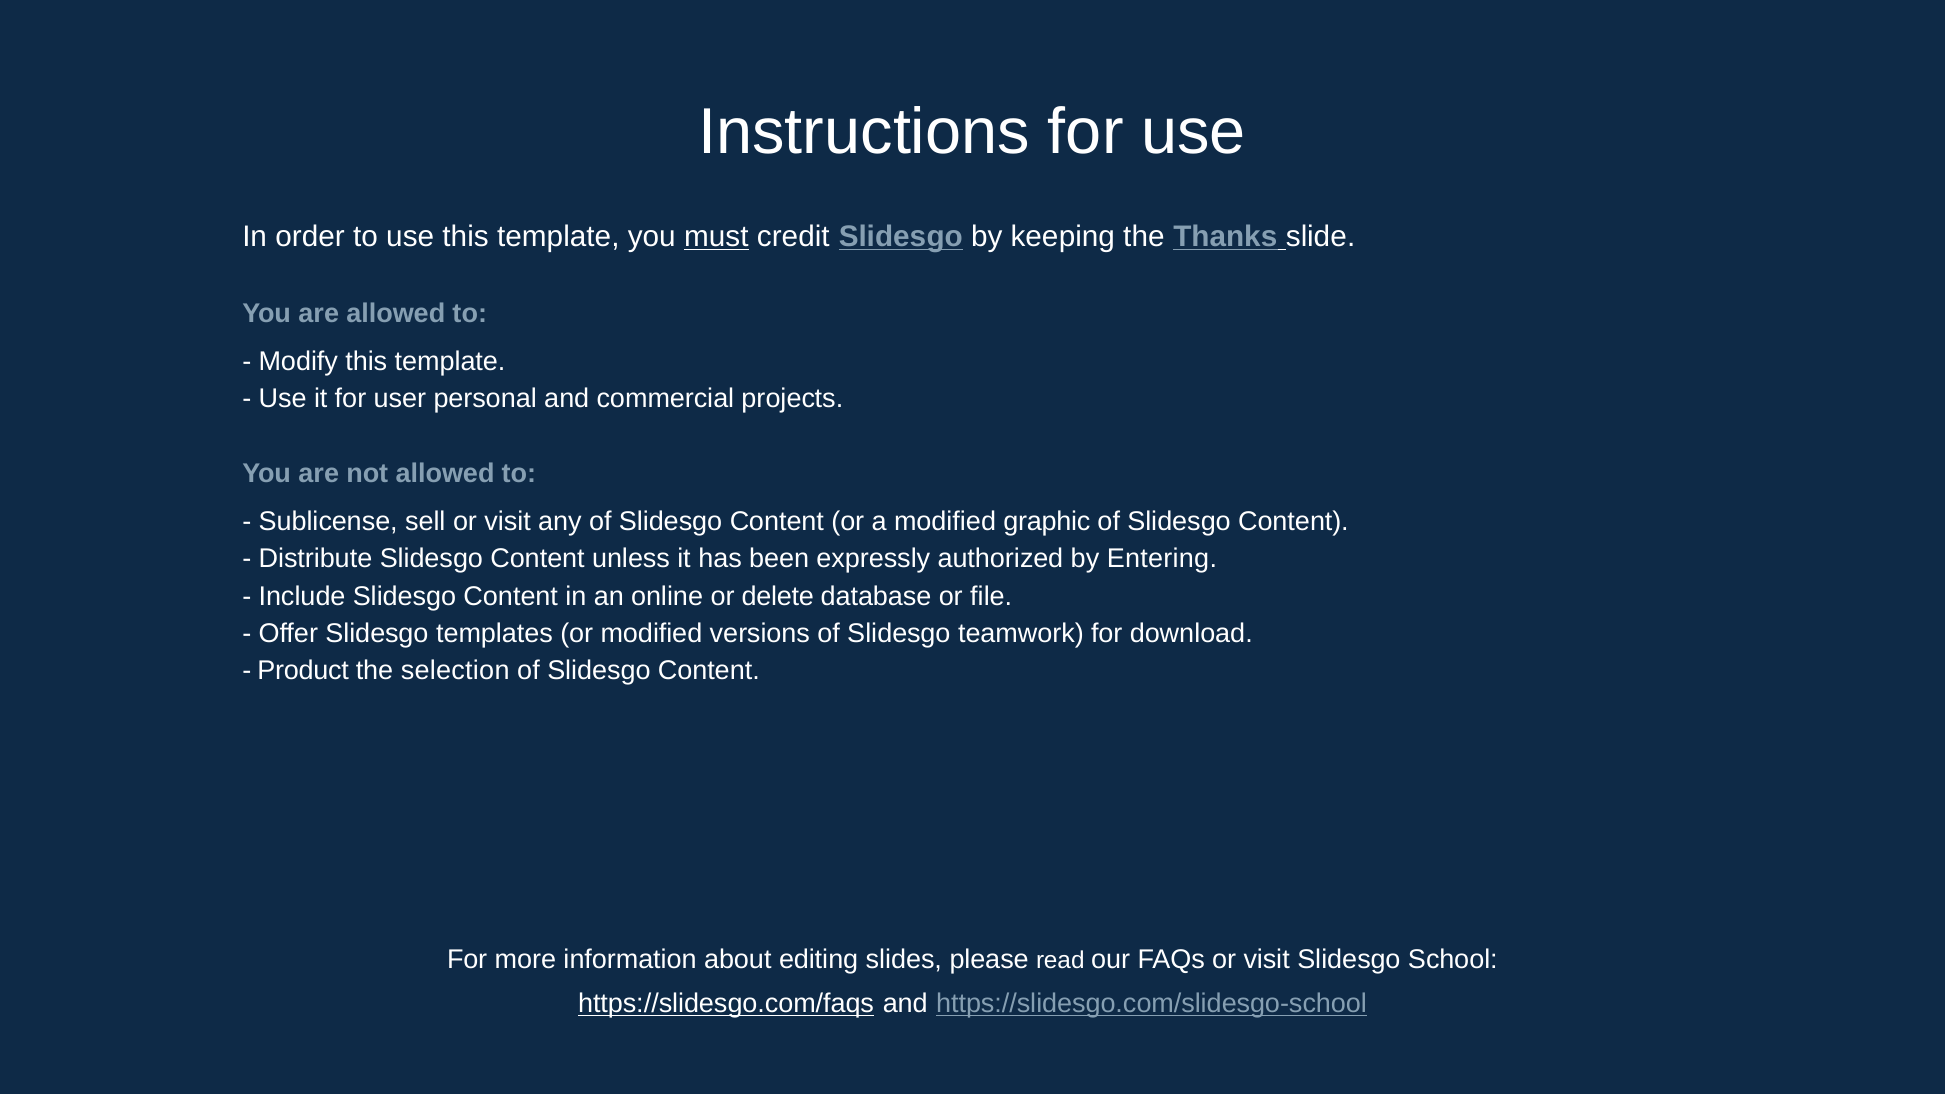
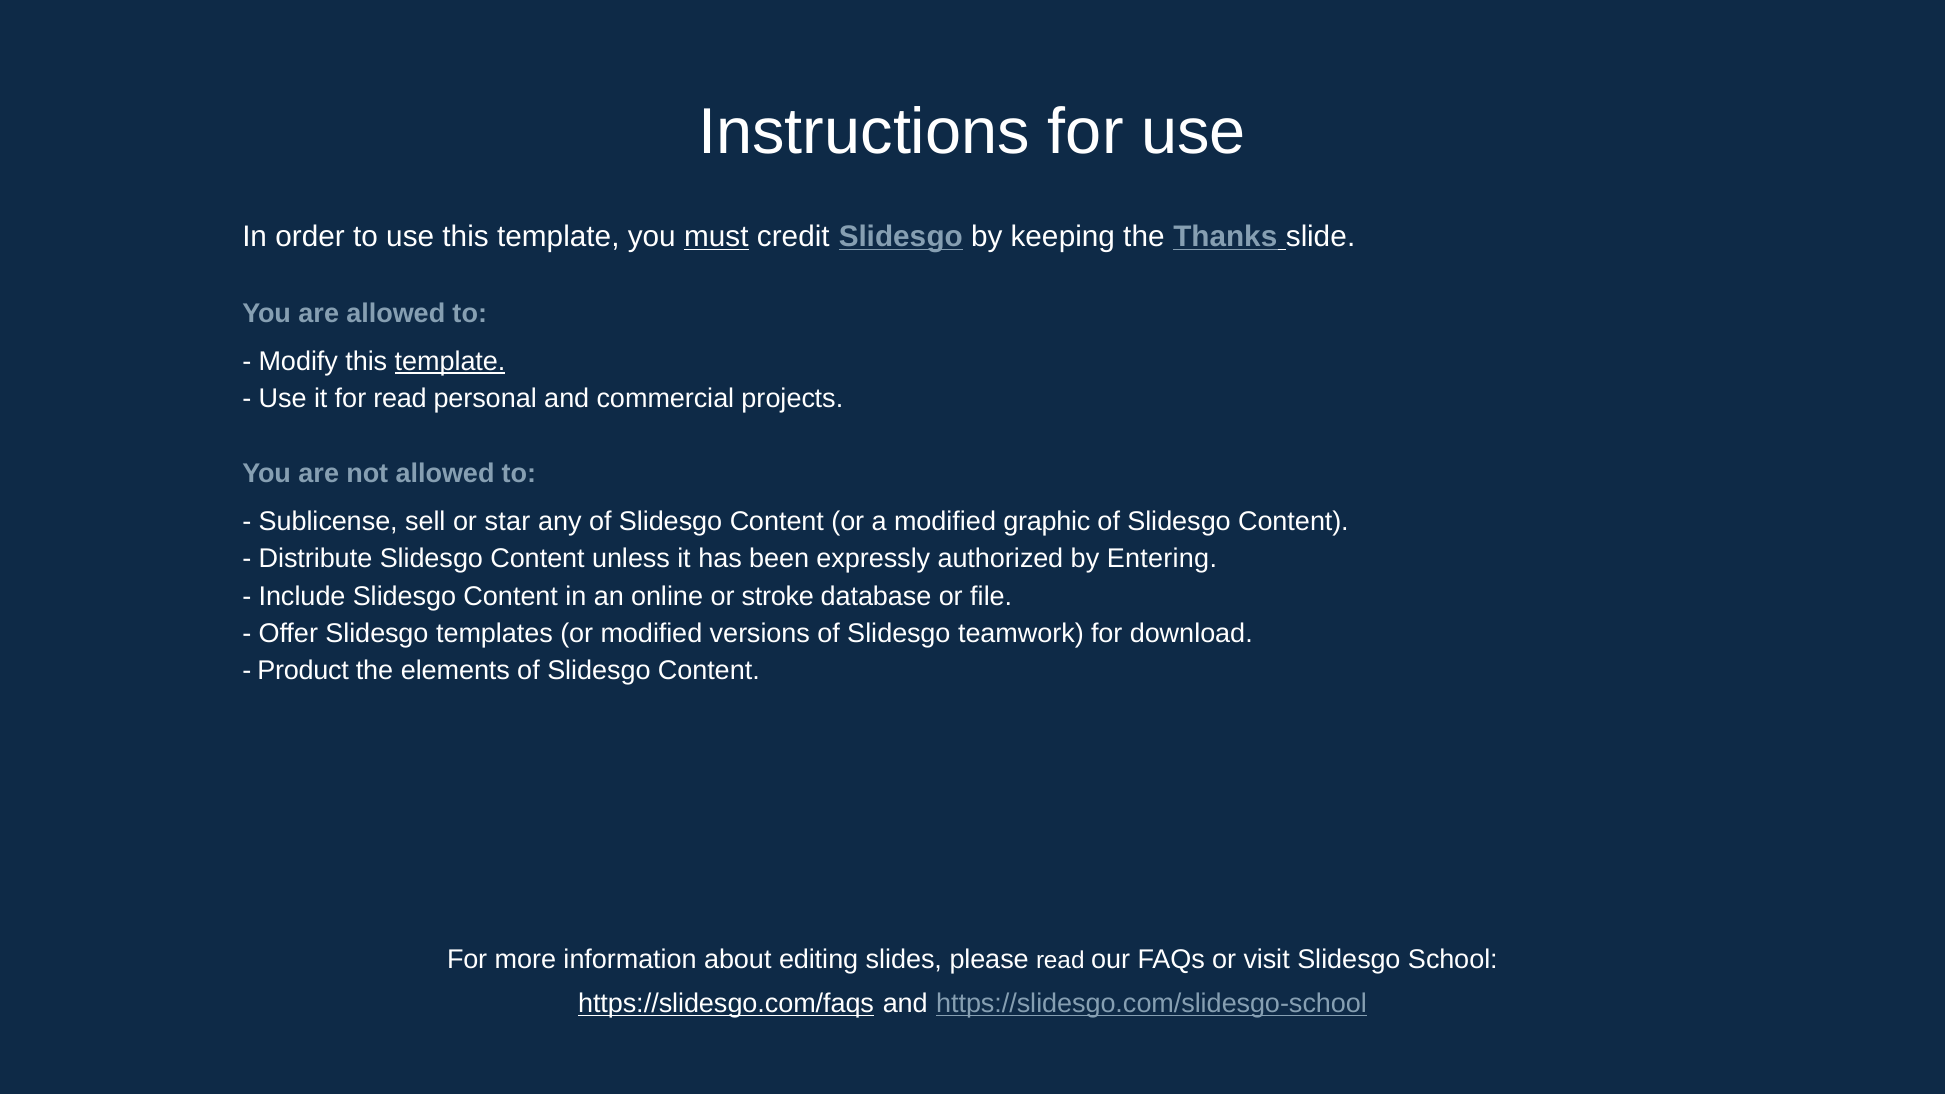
template underline: none -> present (450, 361)
for user: user -> read (400, 399)
sell or visit: visit -> star (507, 522)
delete: delete -> stroke (778, 596)
selection: selection -> elements (455, 671)
